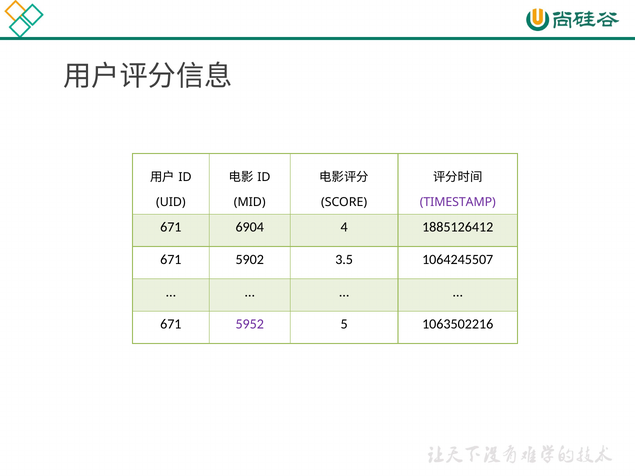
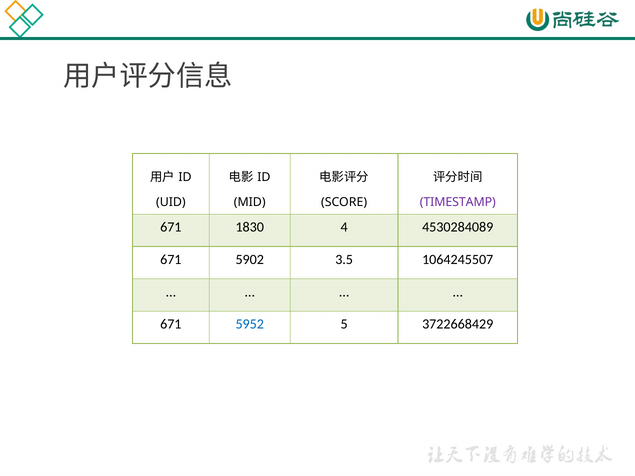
6904: 6904 -> 1830 (250, 227)
1885126412: 1885126412 -> 4530284089 (458, 227)
5952 colour: purple -> blue (250, 324)
1063502216: 1063502216 -> 3722668429 (458, 324)
